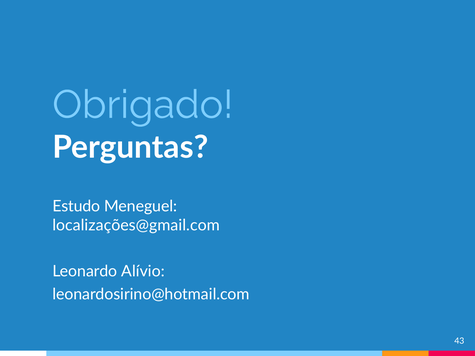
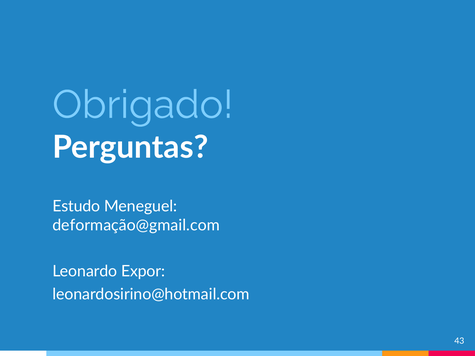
localizações@gmail.com: localizações@gmail.com -> deformação@gmail.com (136, 225)
Alívio: Alívio -> Expor (143, 271)
